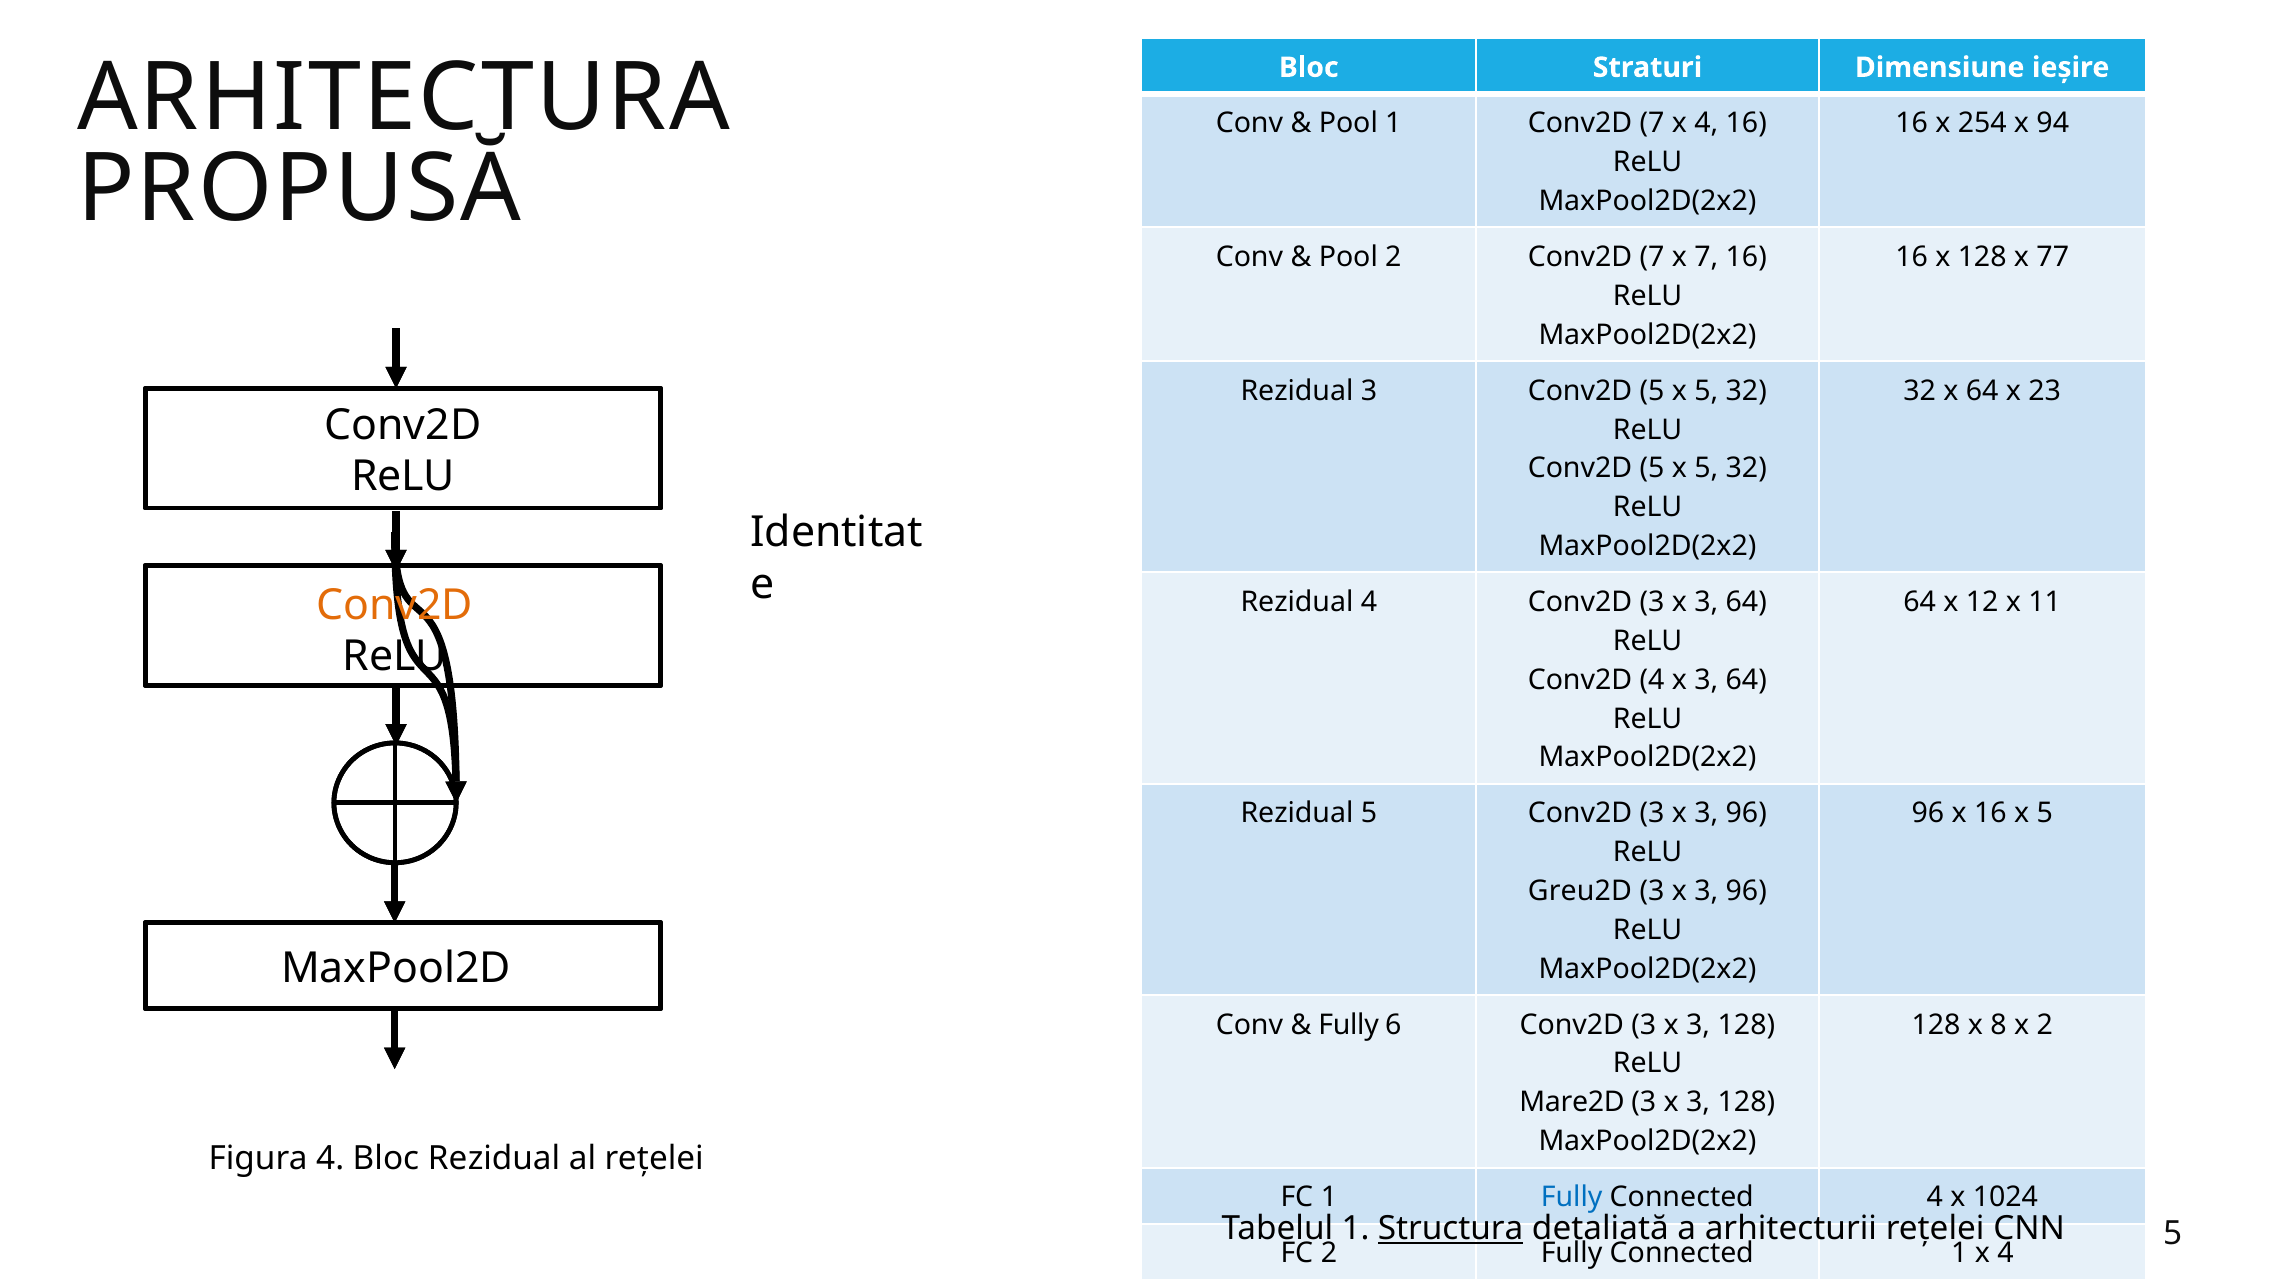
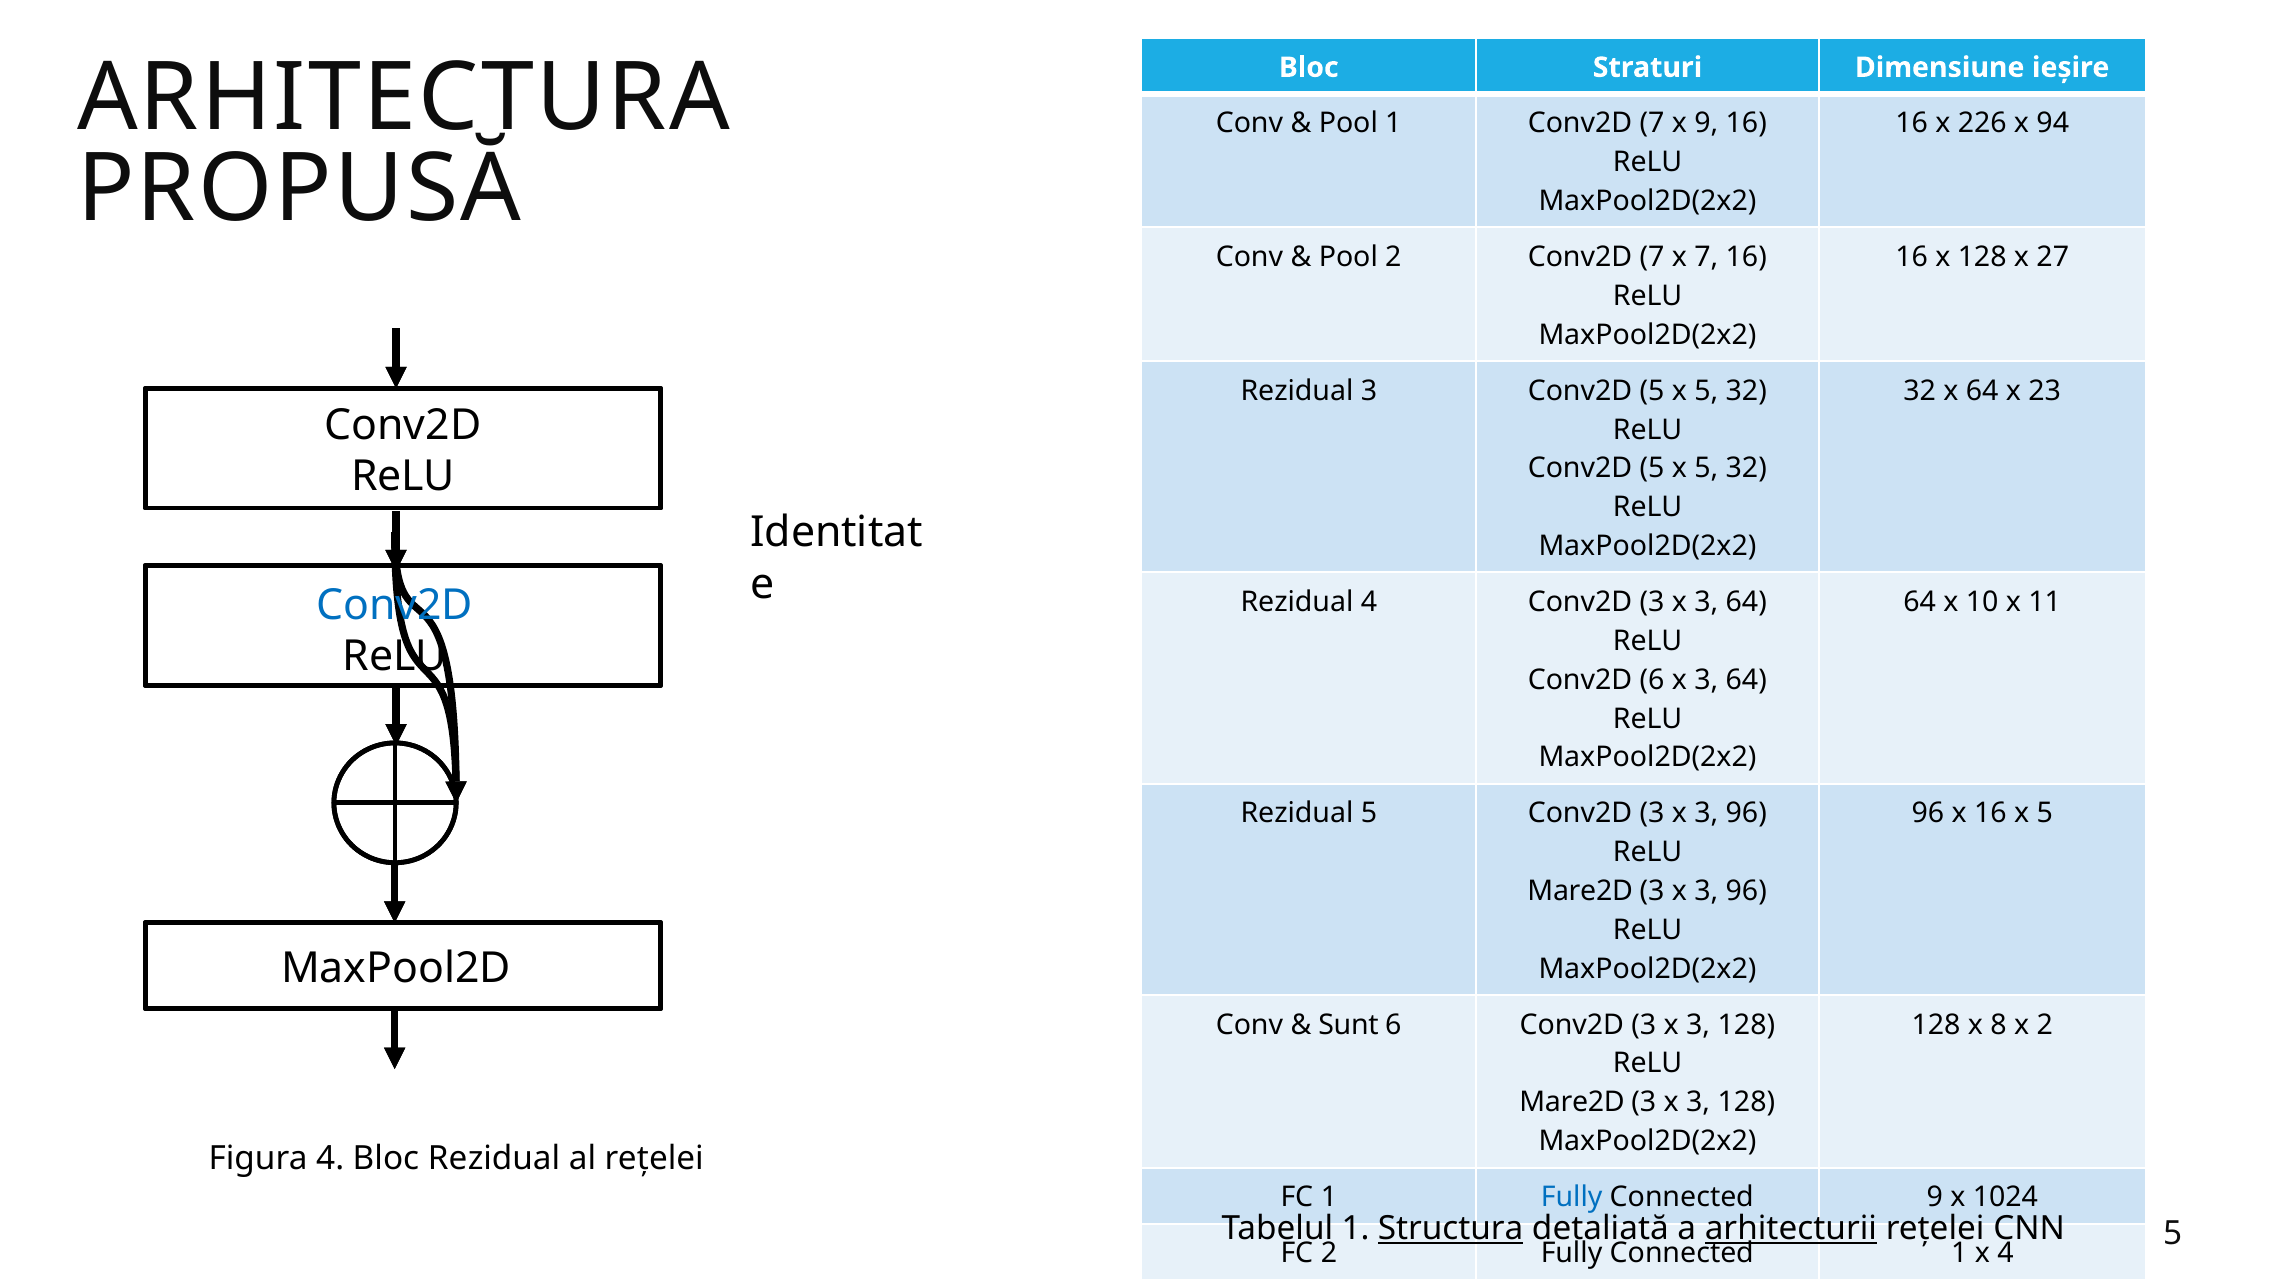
7 x 4: 4 -> 9 (1706, 124)
254: 254 -> 226 (1982, 124)
77: 77 -> 27 (2053, 257)
Conv2D colour: orange -> blue (395, 605)
12: 12 -> 10 (1982, 602)
Conv2D 4: 4 -> 6 (1652, 680)
Greu2D: Greu2D -> Mare2D (1580, 891)
Fully: Fully -> Sunt (1349, 1025)
Connected 4: 4 -> 9 (1935, 1197)
arhitecturii underline: none -> present (1791, 1229)
